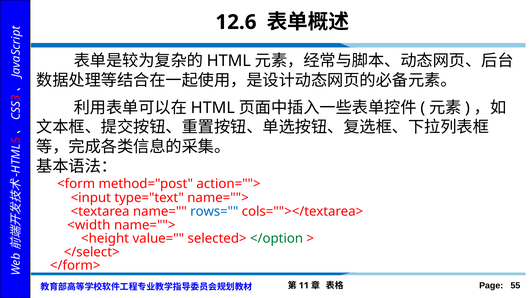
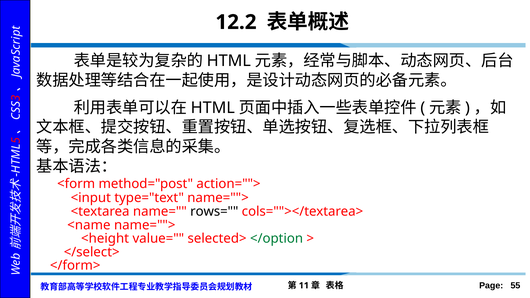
12.6: 12.6 -> 12.2 (236, 22)
rows= colour: blue -> black (214, 212)
<width: <width -> <name (89, 225)
